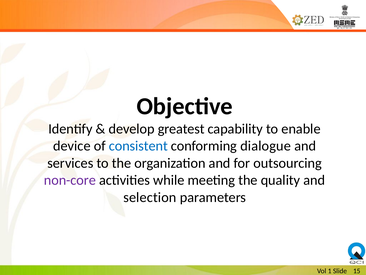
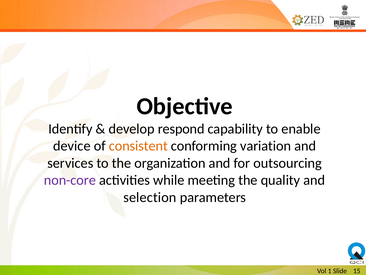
greatest: greatest -> respond (181, 129)
consistent colour: blue -> orange (138, 146)
dialogue: dialogue -> variation (266, 146)
